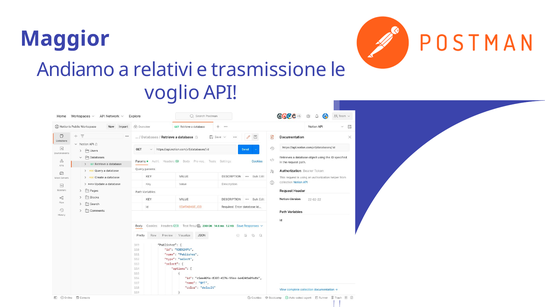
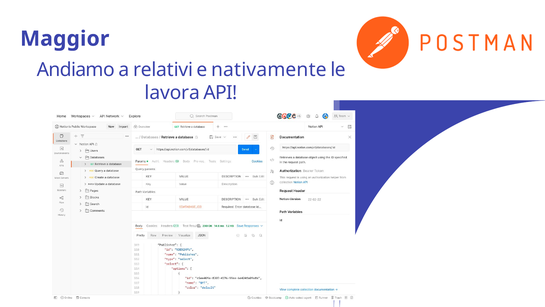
trasmissione: trasmissione -> nativamente (269, 70)
voglio: voglio -> lavora (172, 93)
